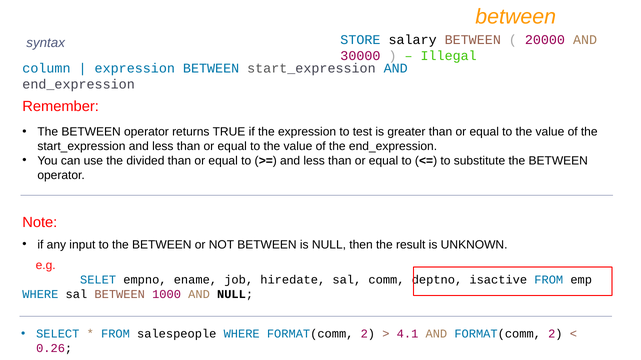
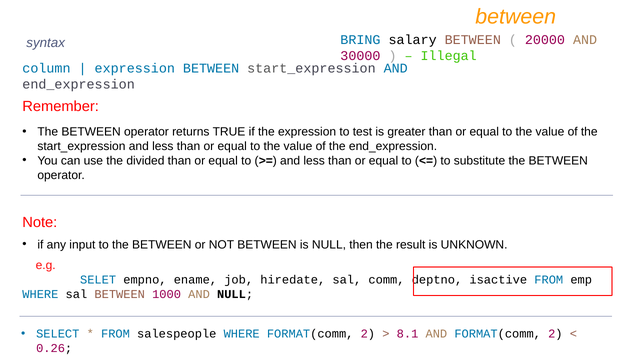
STORE: STORE -> BRING (360, 40)
4.1: 4.1 -> 8.1 (408, 335)
